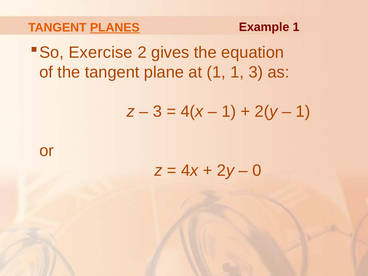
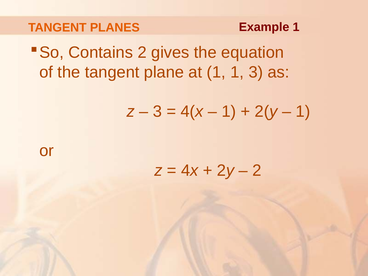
PLANES underline: present -> none (115, 28)
Exercise: Exercise -> Contains (101, 53)
0: 0 -> 2 (257, 170)
